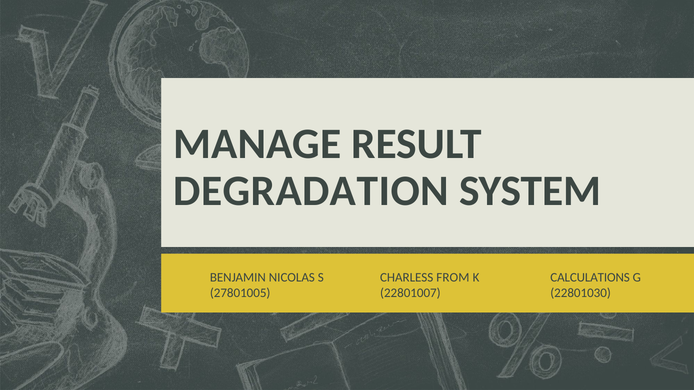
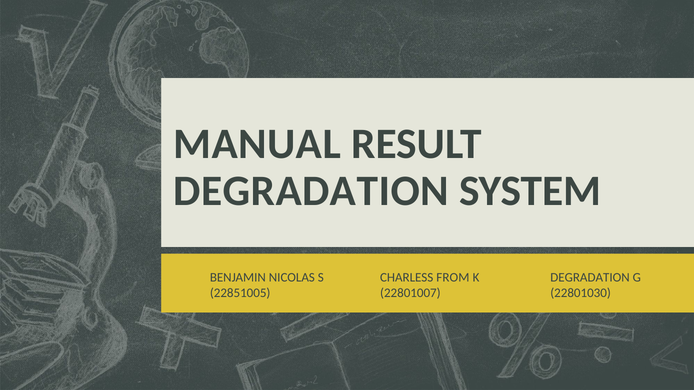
MANAGE: MANAGE -> MANUAL (257, 144)
CALCULATIONS: CALCULATIONS -> DEGRADATION (590, 278)
27801005: 27801005 -> 22851005 (240, 293)
